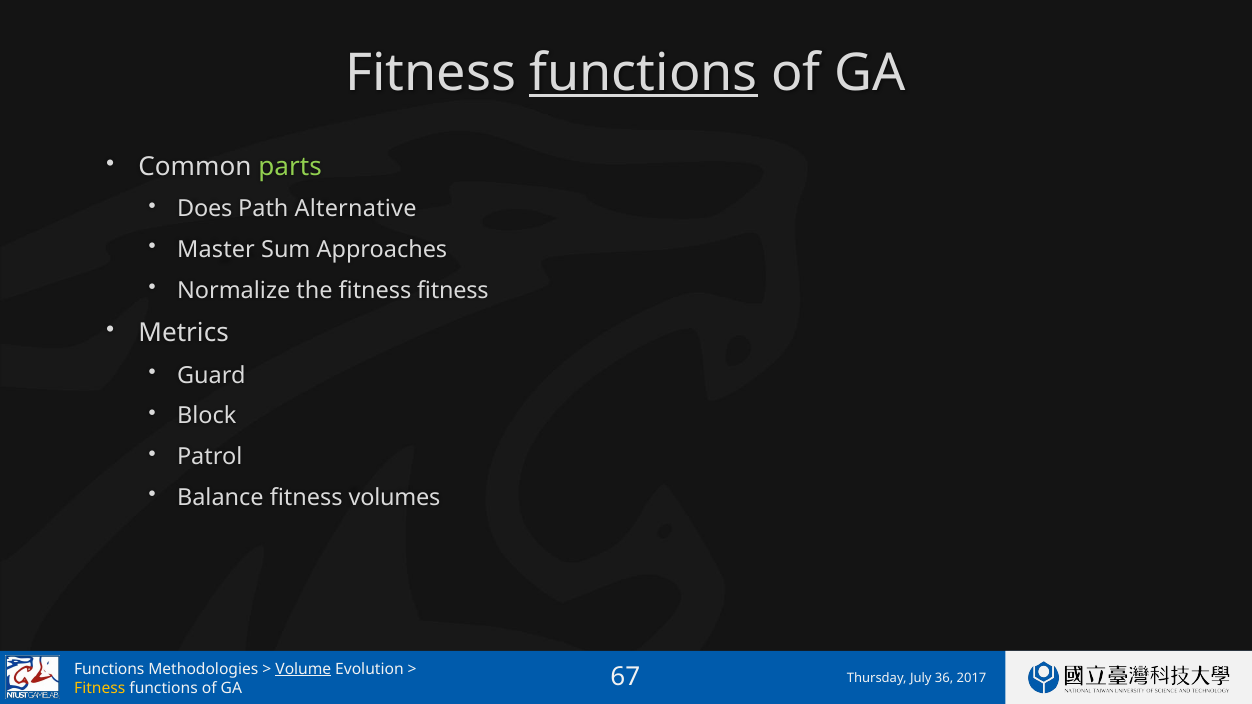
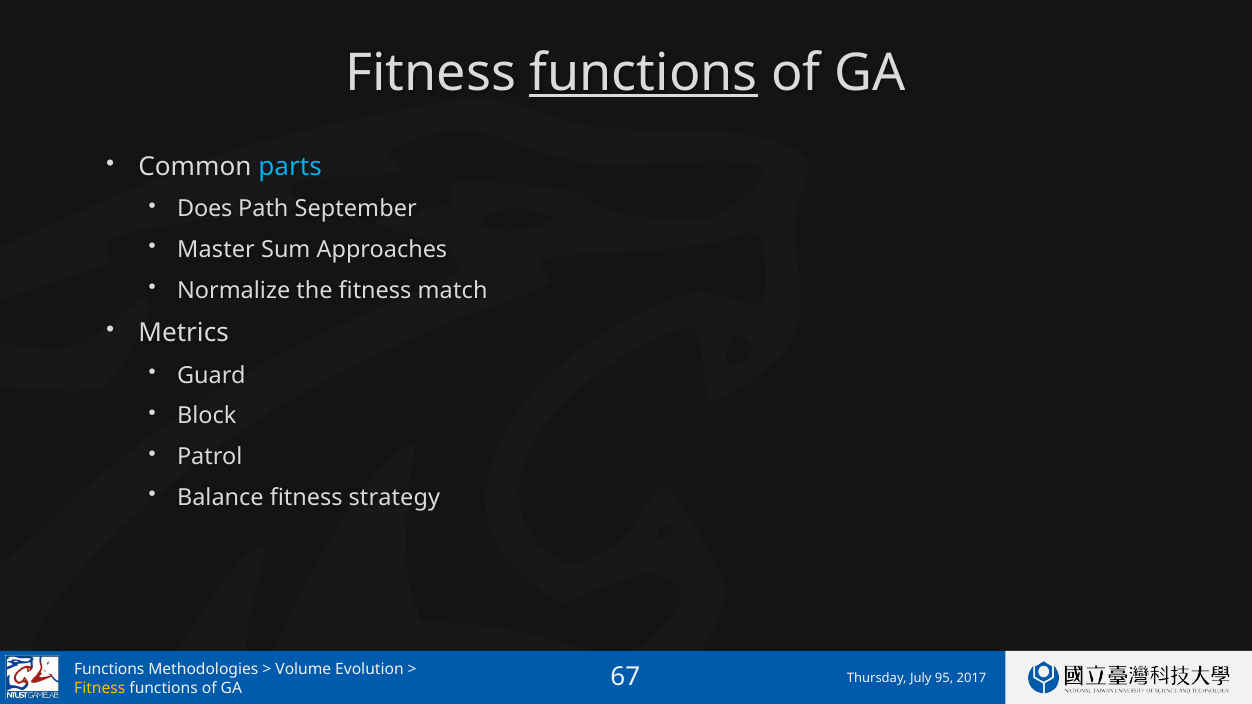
parts colour: light green -> light blue (290, 167)
Alternative: Alternative -> September (356, 209)
fitness fitness: fitness -> match (453, 290)
volumes: volumes -> strategy (394, 498)
Volume underline: present -> none (303, 669)
36: 36 -> 95 (944, 679)
